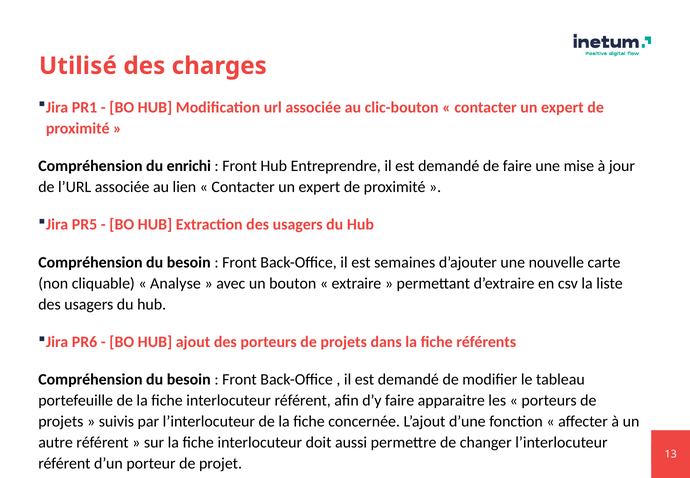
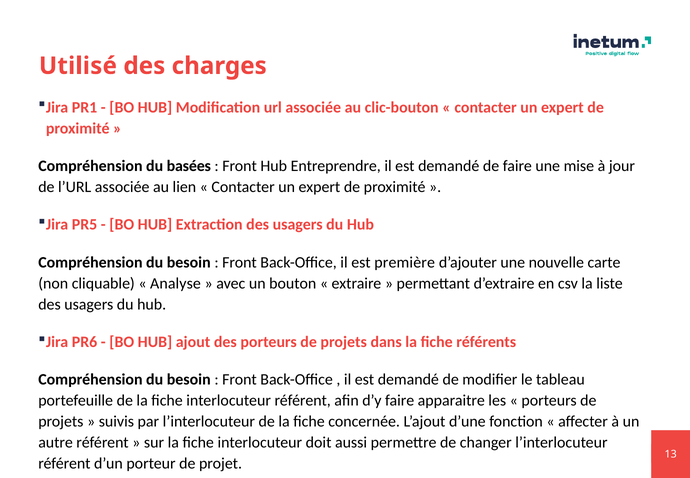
enrichi: enrichi -> basées (189, 166)
semaines: semaines -> première (405, 262)
